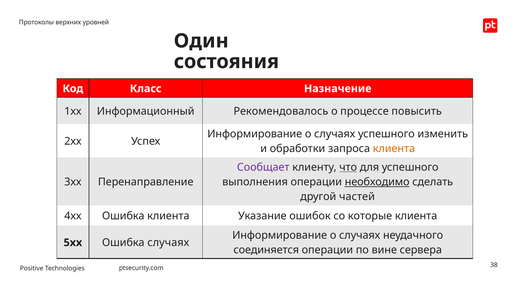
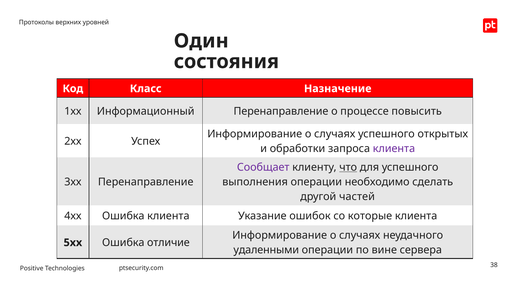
Информационный Рекомендовалось: Рекомендовалось -> Перенаправление (281, 111)
изменить: изменить -> открытых (443, 134)
клиента colour: orange -> purple (394, 149)
необходимо underline: present -> none (377, 182)
Ошибка случаях: случаях -> отличие (168, 243)
соединяется: соединяется -> удаленными (266, 250)
